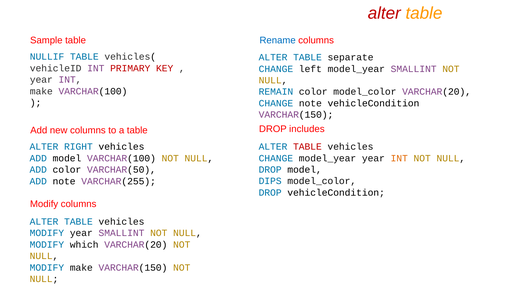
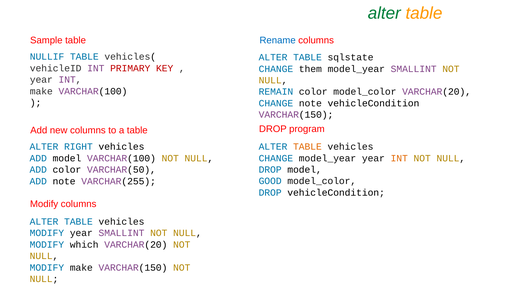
alter colour: red -> green (384, 13)
separate: separate -> sqlstate (351, 57)
left: left -> them (310, 69)
includes: includes -> program (307, 129)
TABLE colour: red -> orange (307, 147)
DIPS: DIPS -> GOOD (270, 181)
